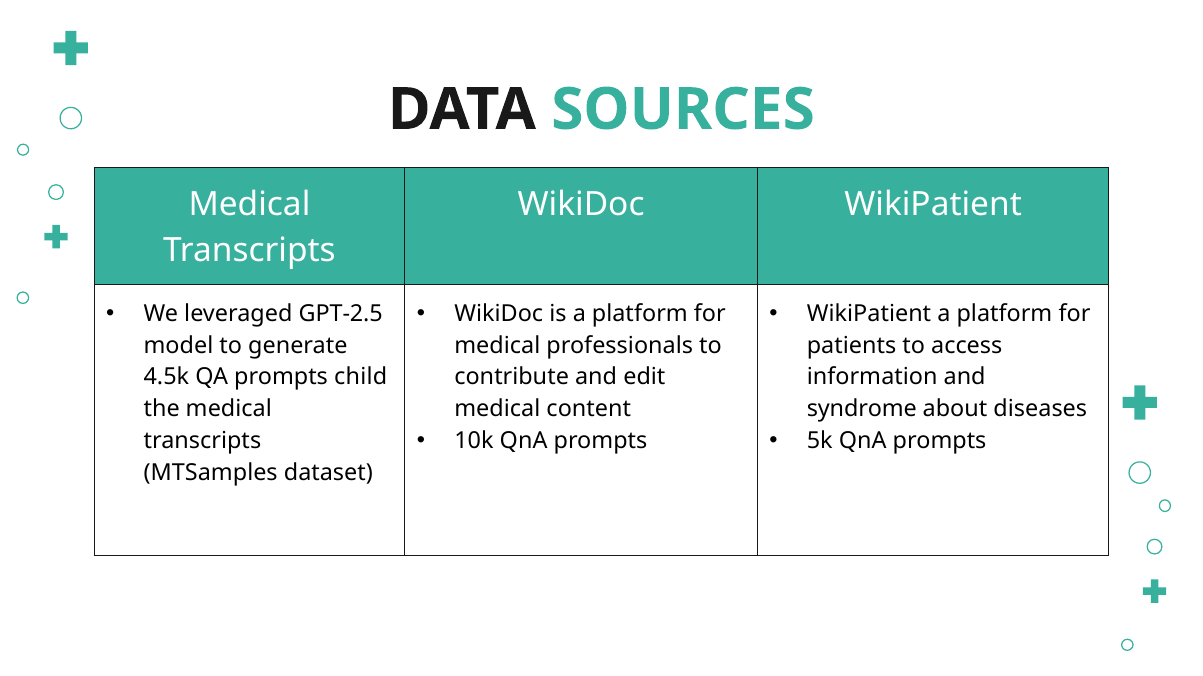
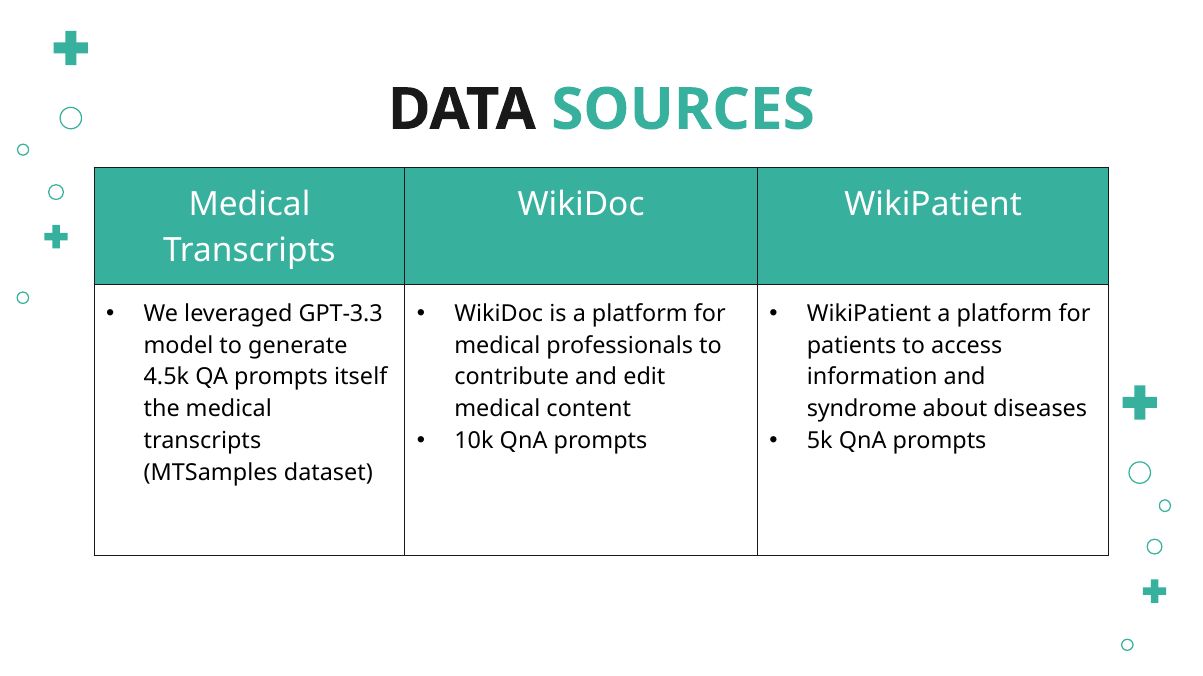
GPT-2.5: GPT-2.5 -> GPT-3.3 (341, 314)
child: child -> itself (361, 378)
